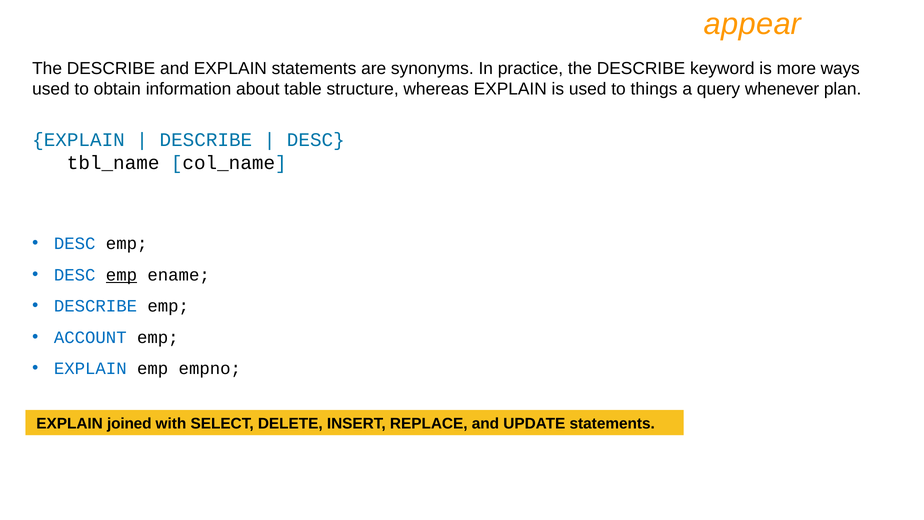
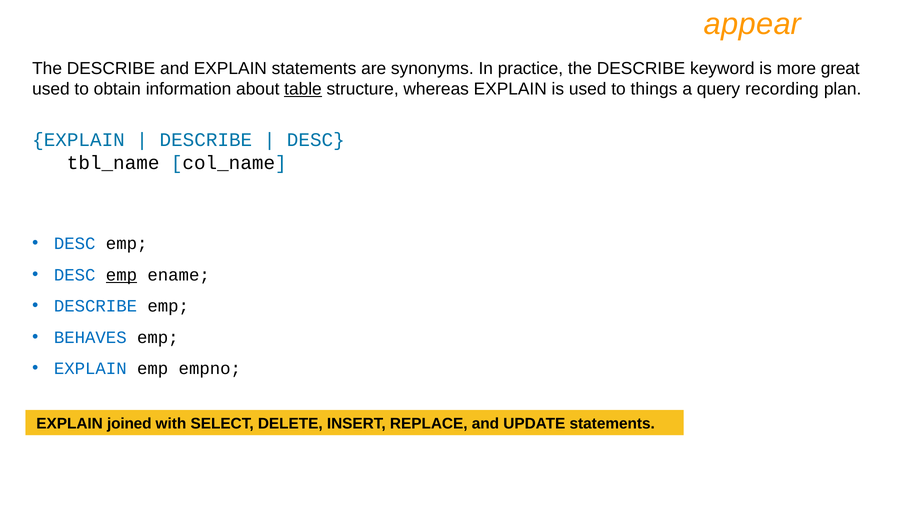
ways: ways -> great (840, 68)
table underline: none -> present (303, 89)
whenever: whenever -> recording (782, 89)
ACCOUNT: ACCOUNT -> BEHAVES (90, 337)
